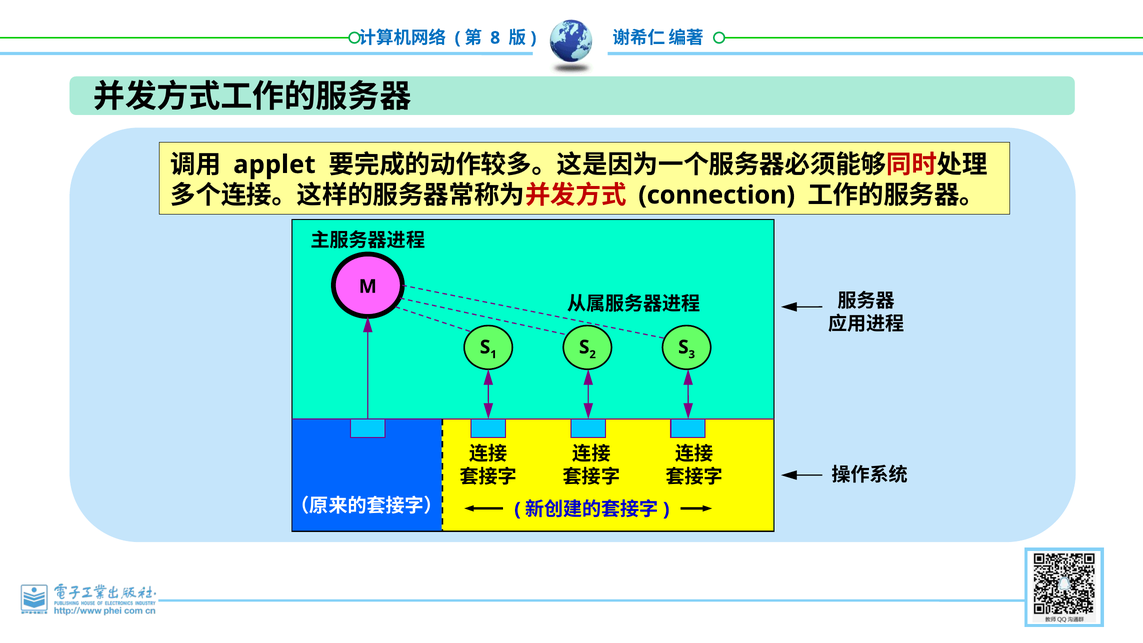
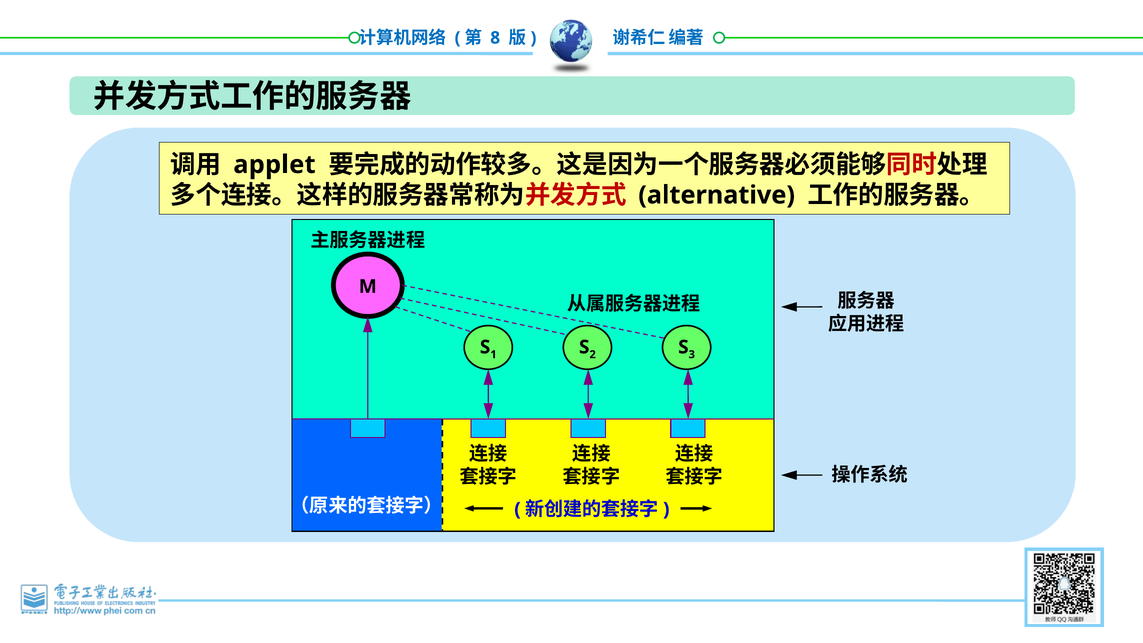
connection: connection -> alternative (717, 195)
